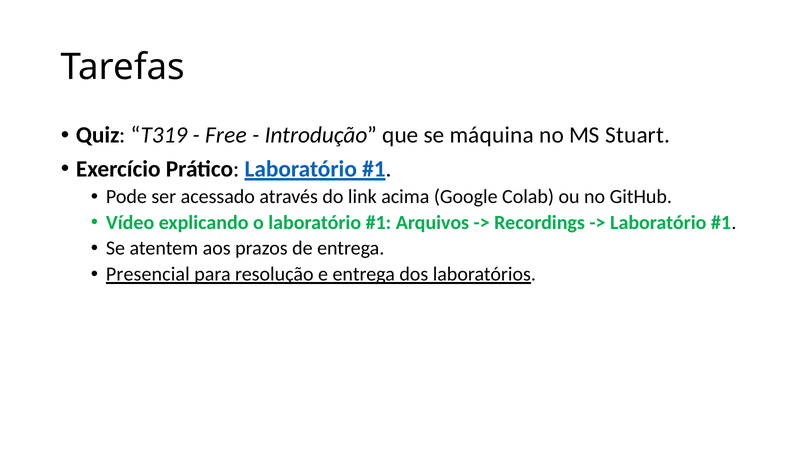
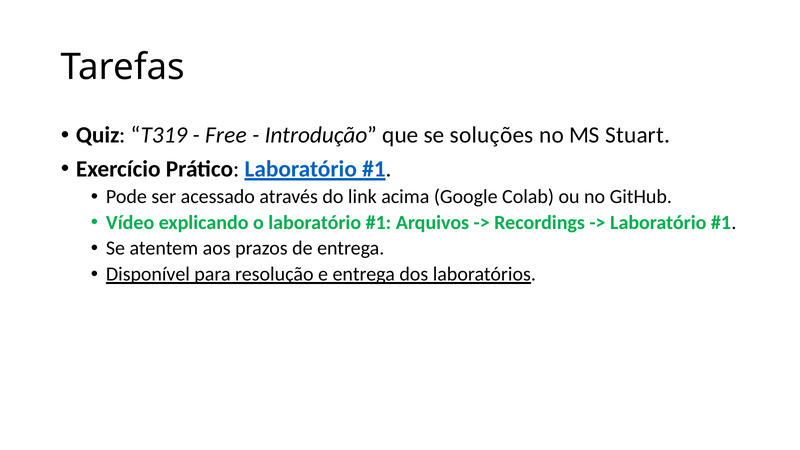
máquina: máquina -> soluções (492, 135)
Presencial: Presencial -> Disponível (148, 274)
